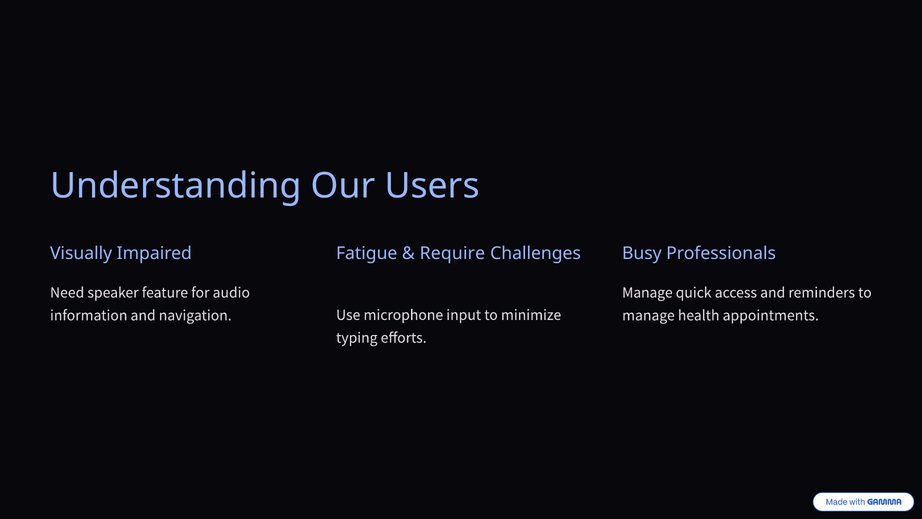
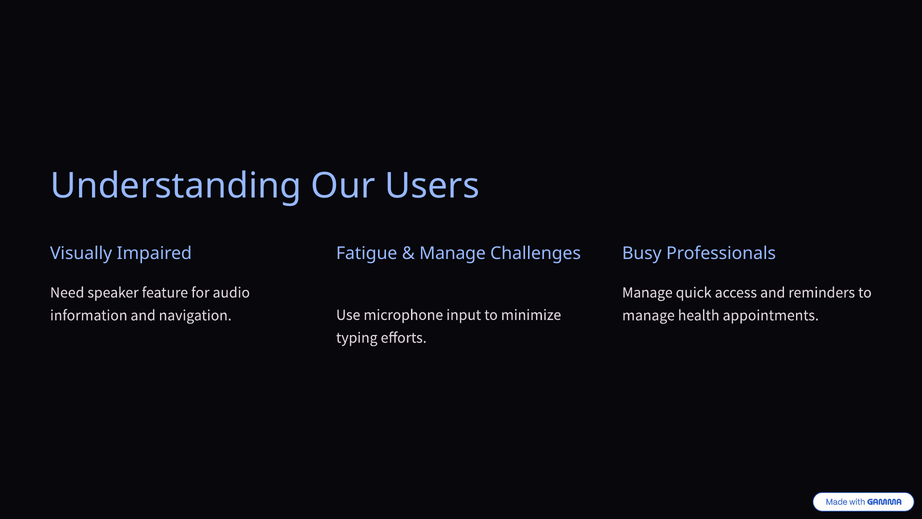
Require: Require -> Manage (453, 253)
